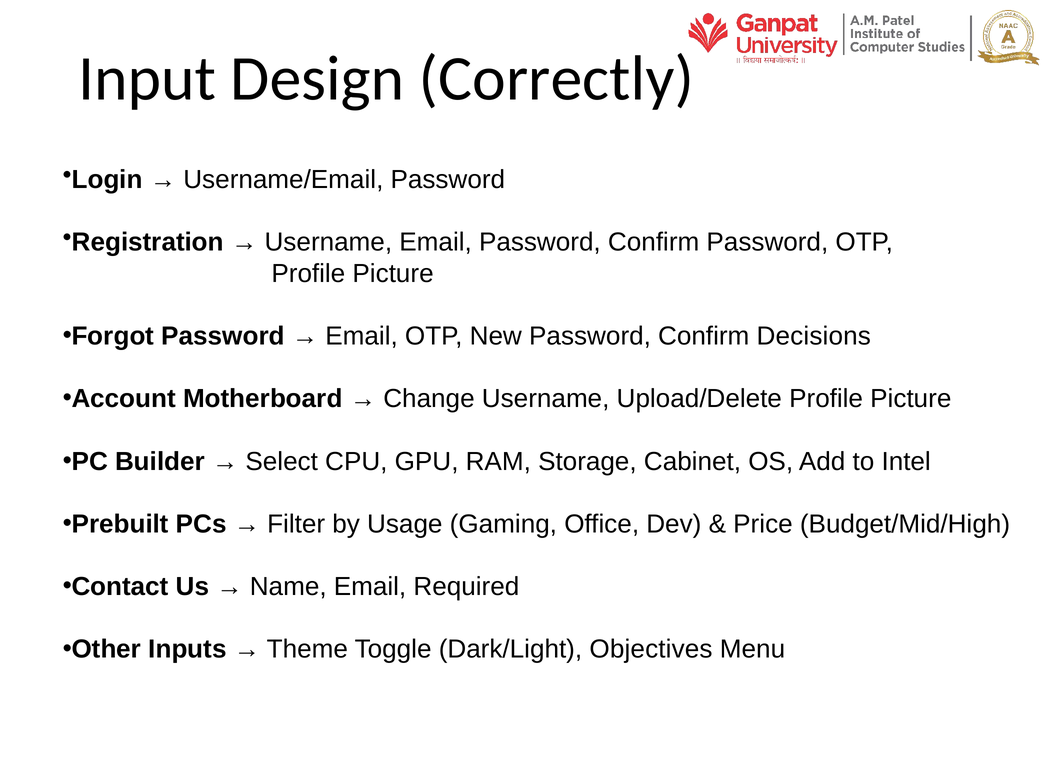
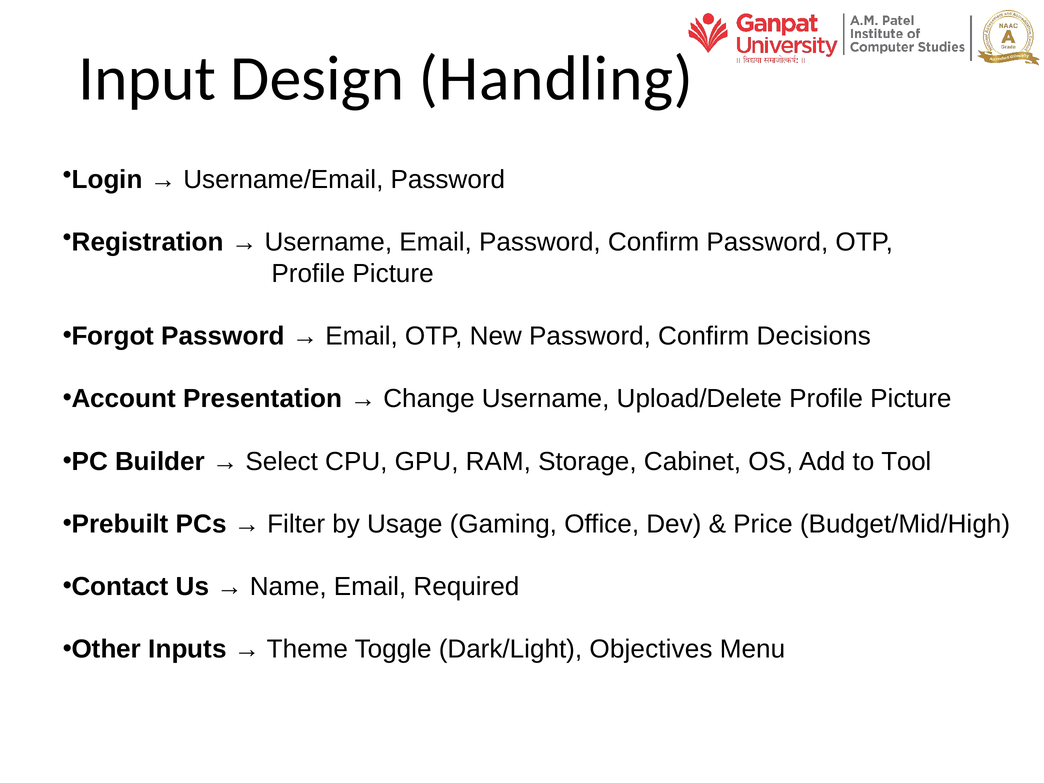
Correctly: Correctly -> Handling (556, 78)
Motherboard: Motherboard -> Presentation (263, 399)
Intel: Intel -> Tool (906, 461)
